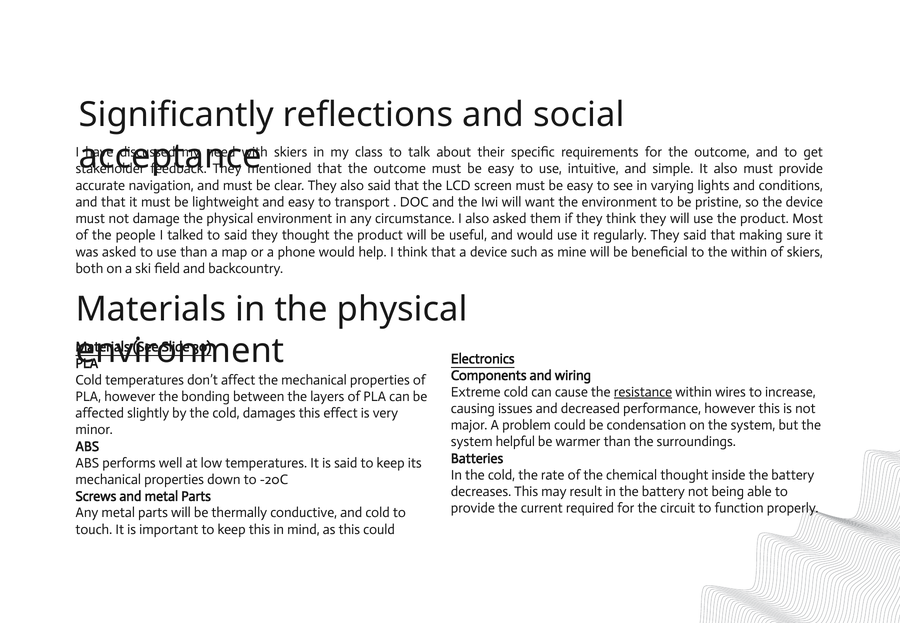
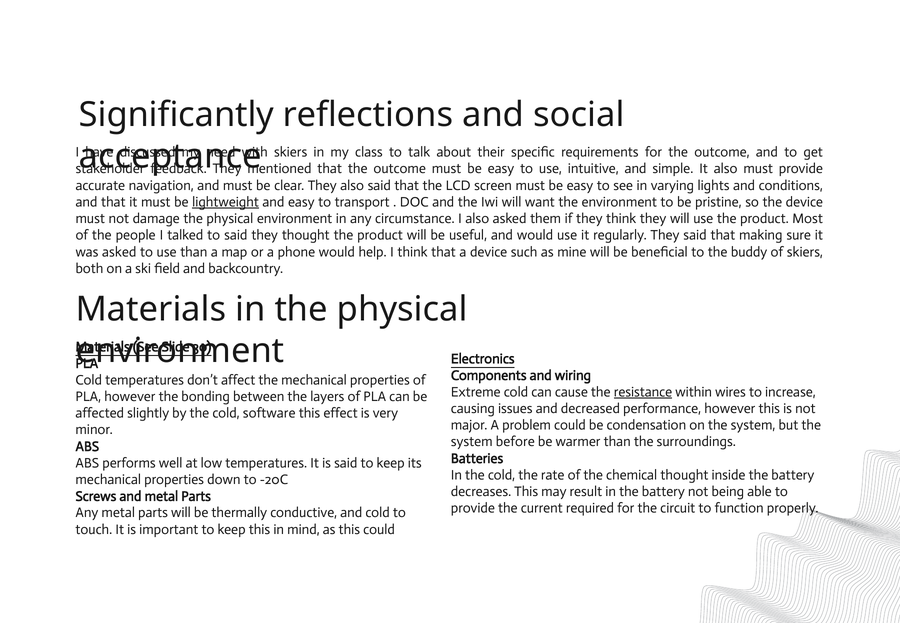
lightweight underline: none -> present (226, 202)
the within: within -> buddy (749, 252)
damages: damages -> software (269, 413)
helpful: helpful -> before (515, 442)
